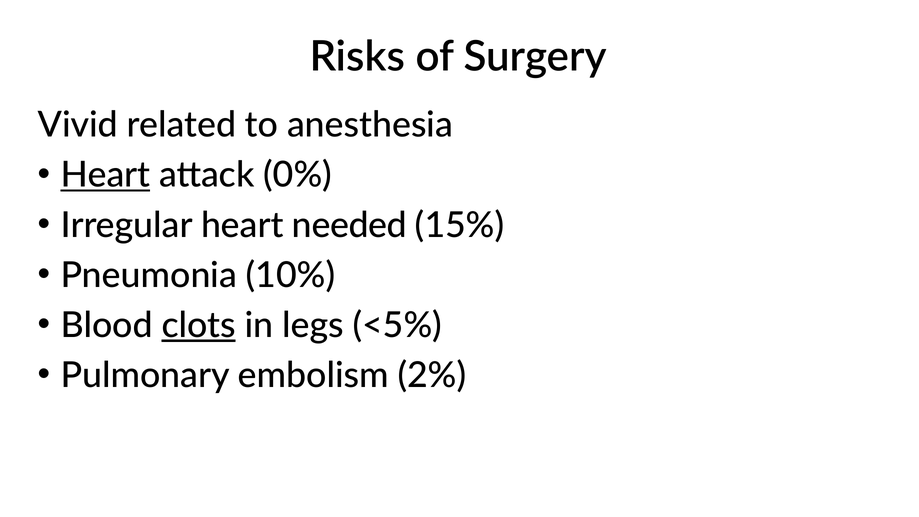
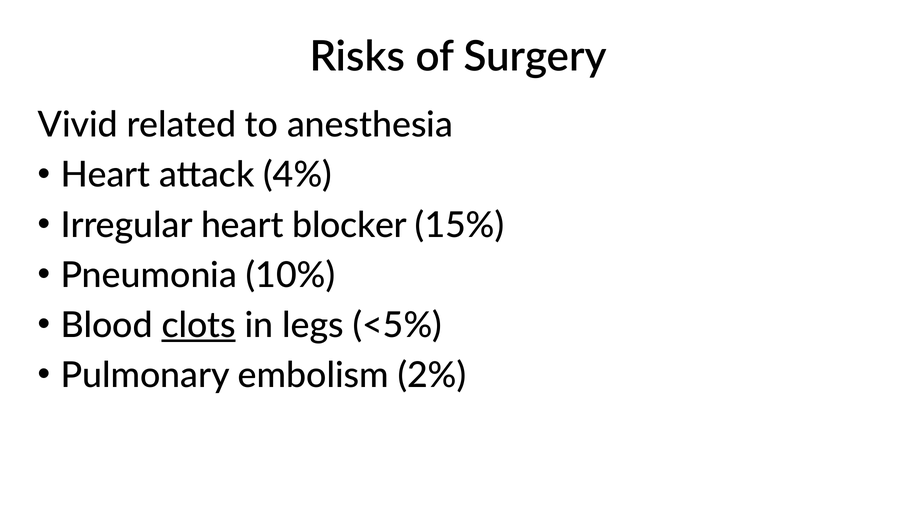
Heart underline: present -> none (105, 175)
0%: 0% -> 4% (298, 175)
needed: needed -> blocker (350, 225)
